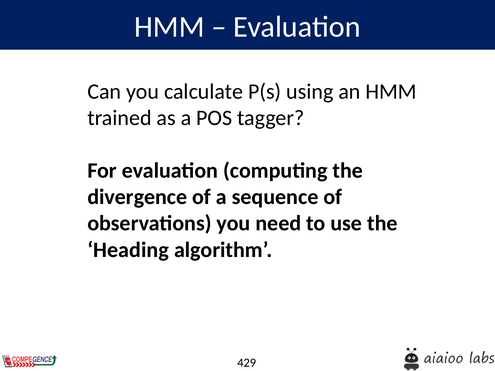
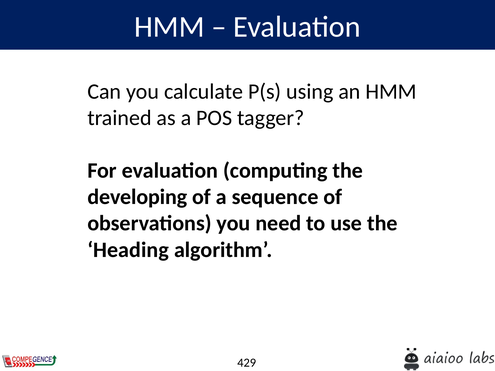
divergence: divergence -> developing (137, 197)
